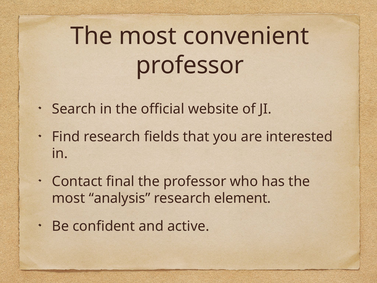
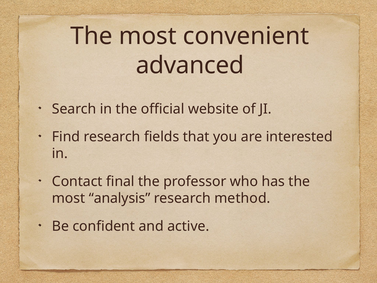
professor: professor -> advanced (190, 65)
element: element -> method (242, 198)
